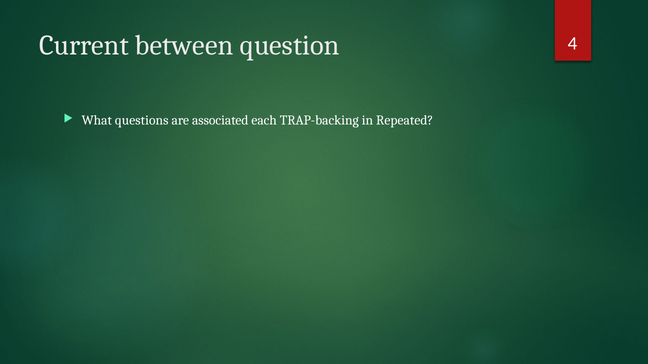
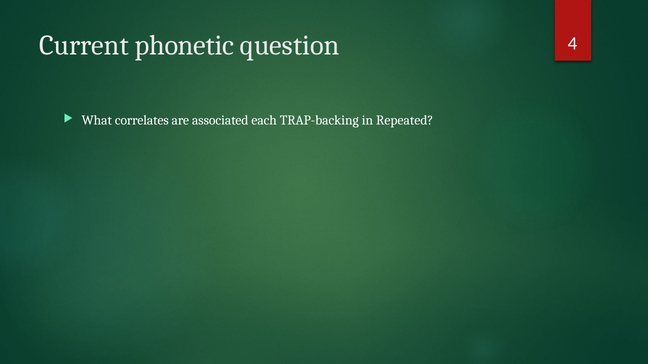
between: between -> phonetic (184, 45)
questions: questions -> correlates (142, 121)
